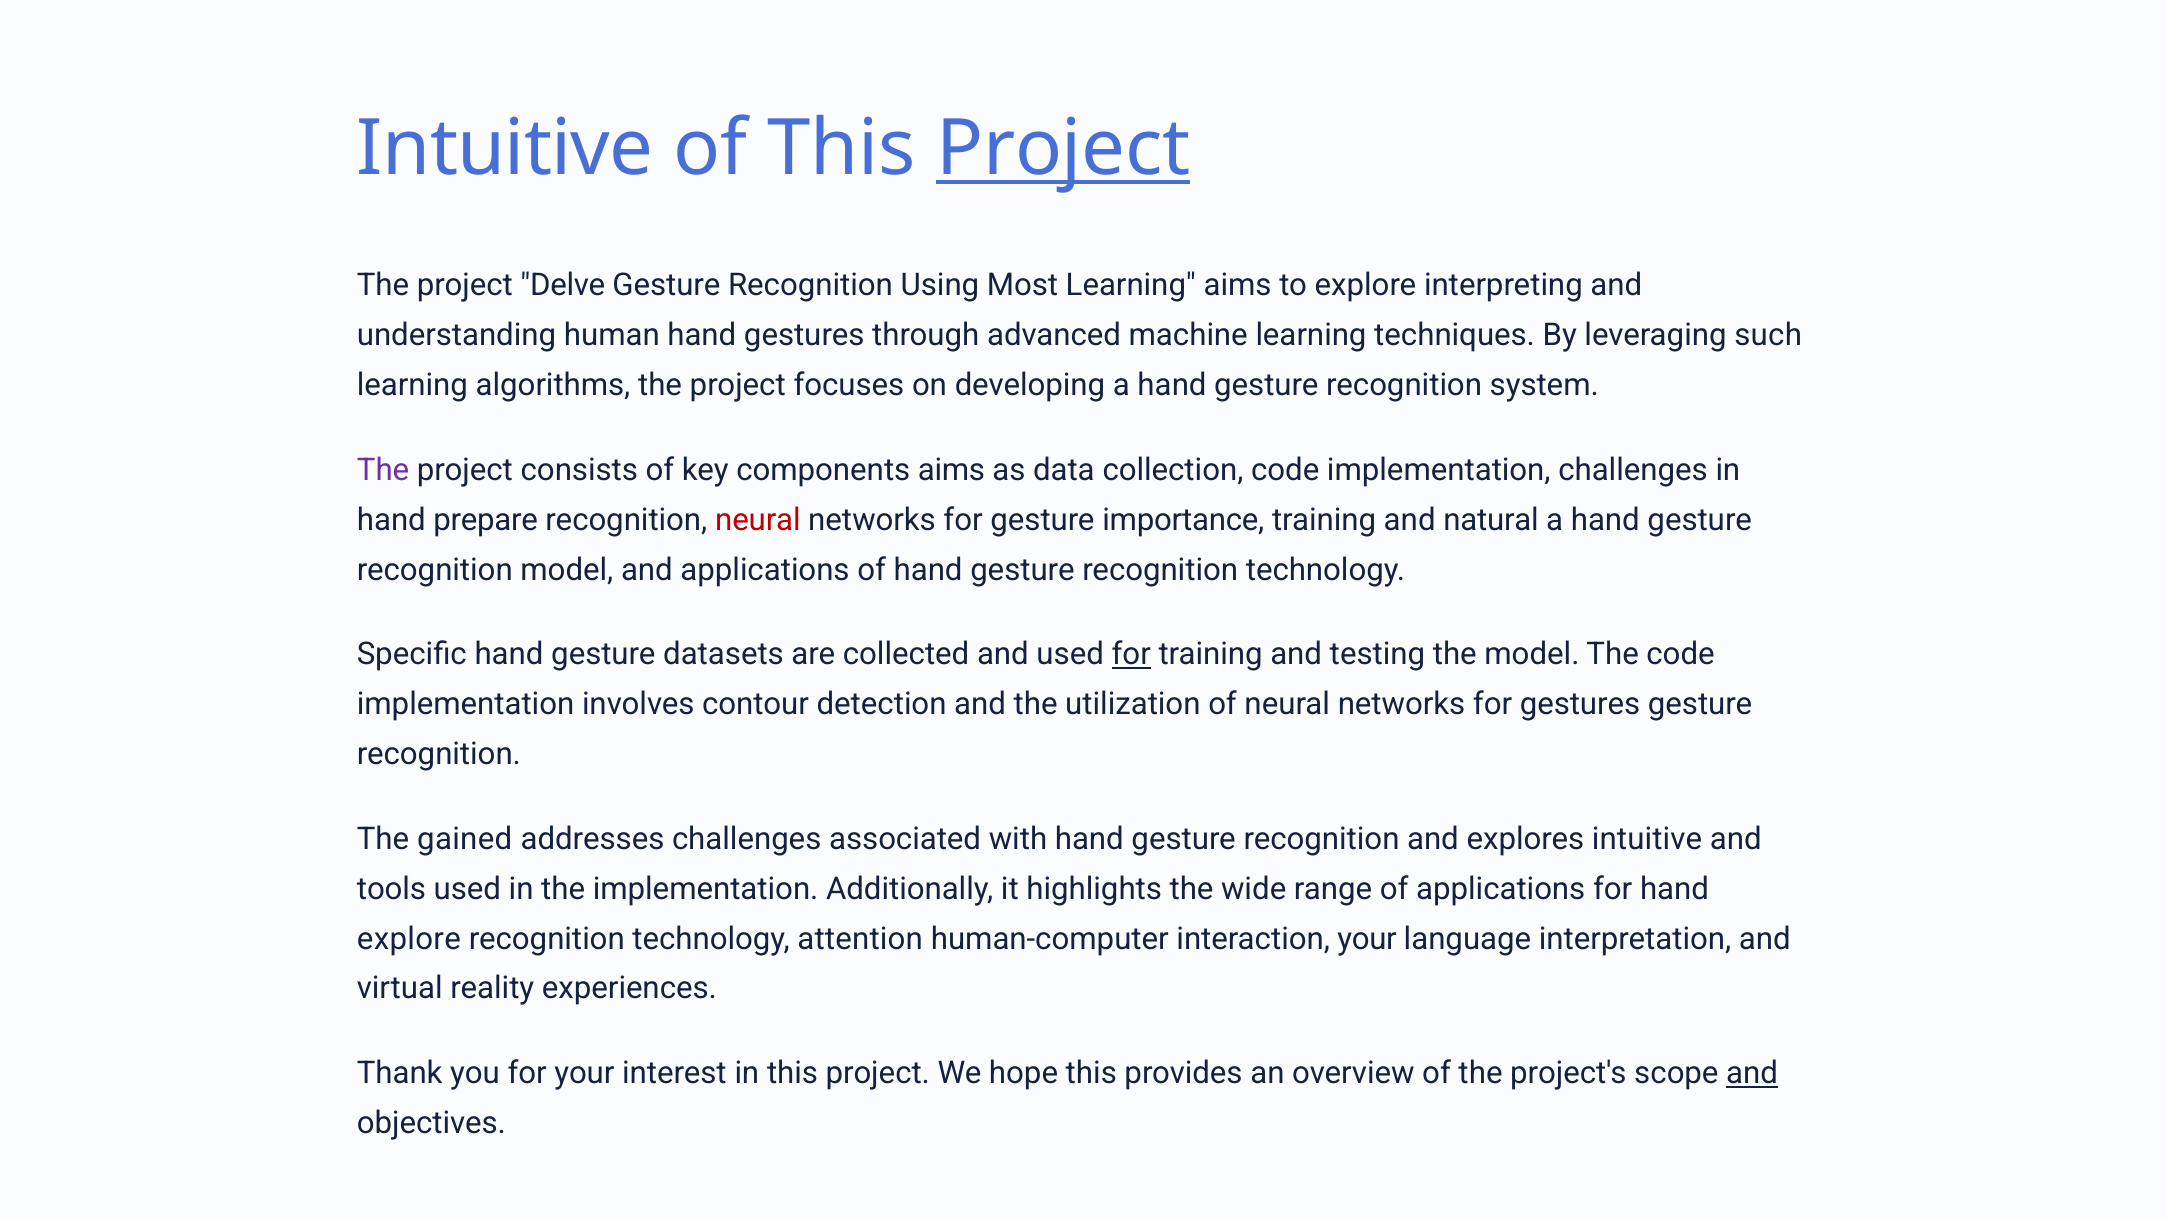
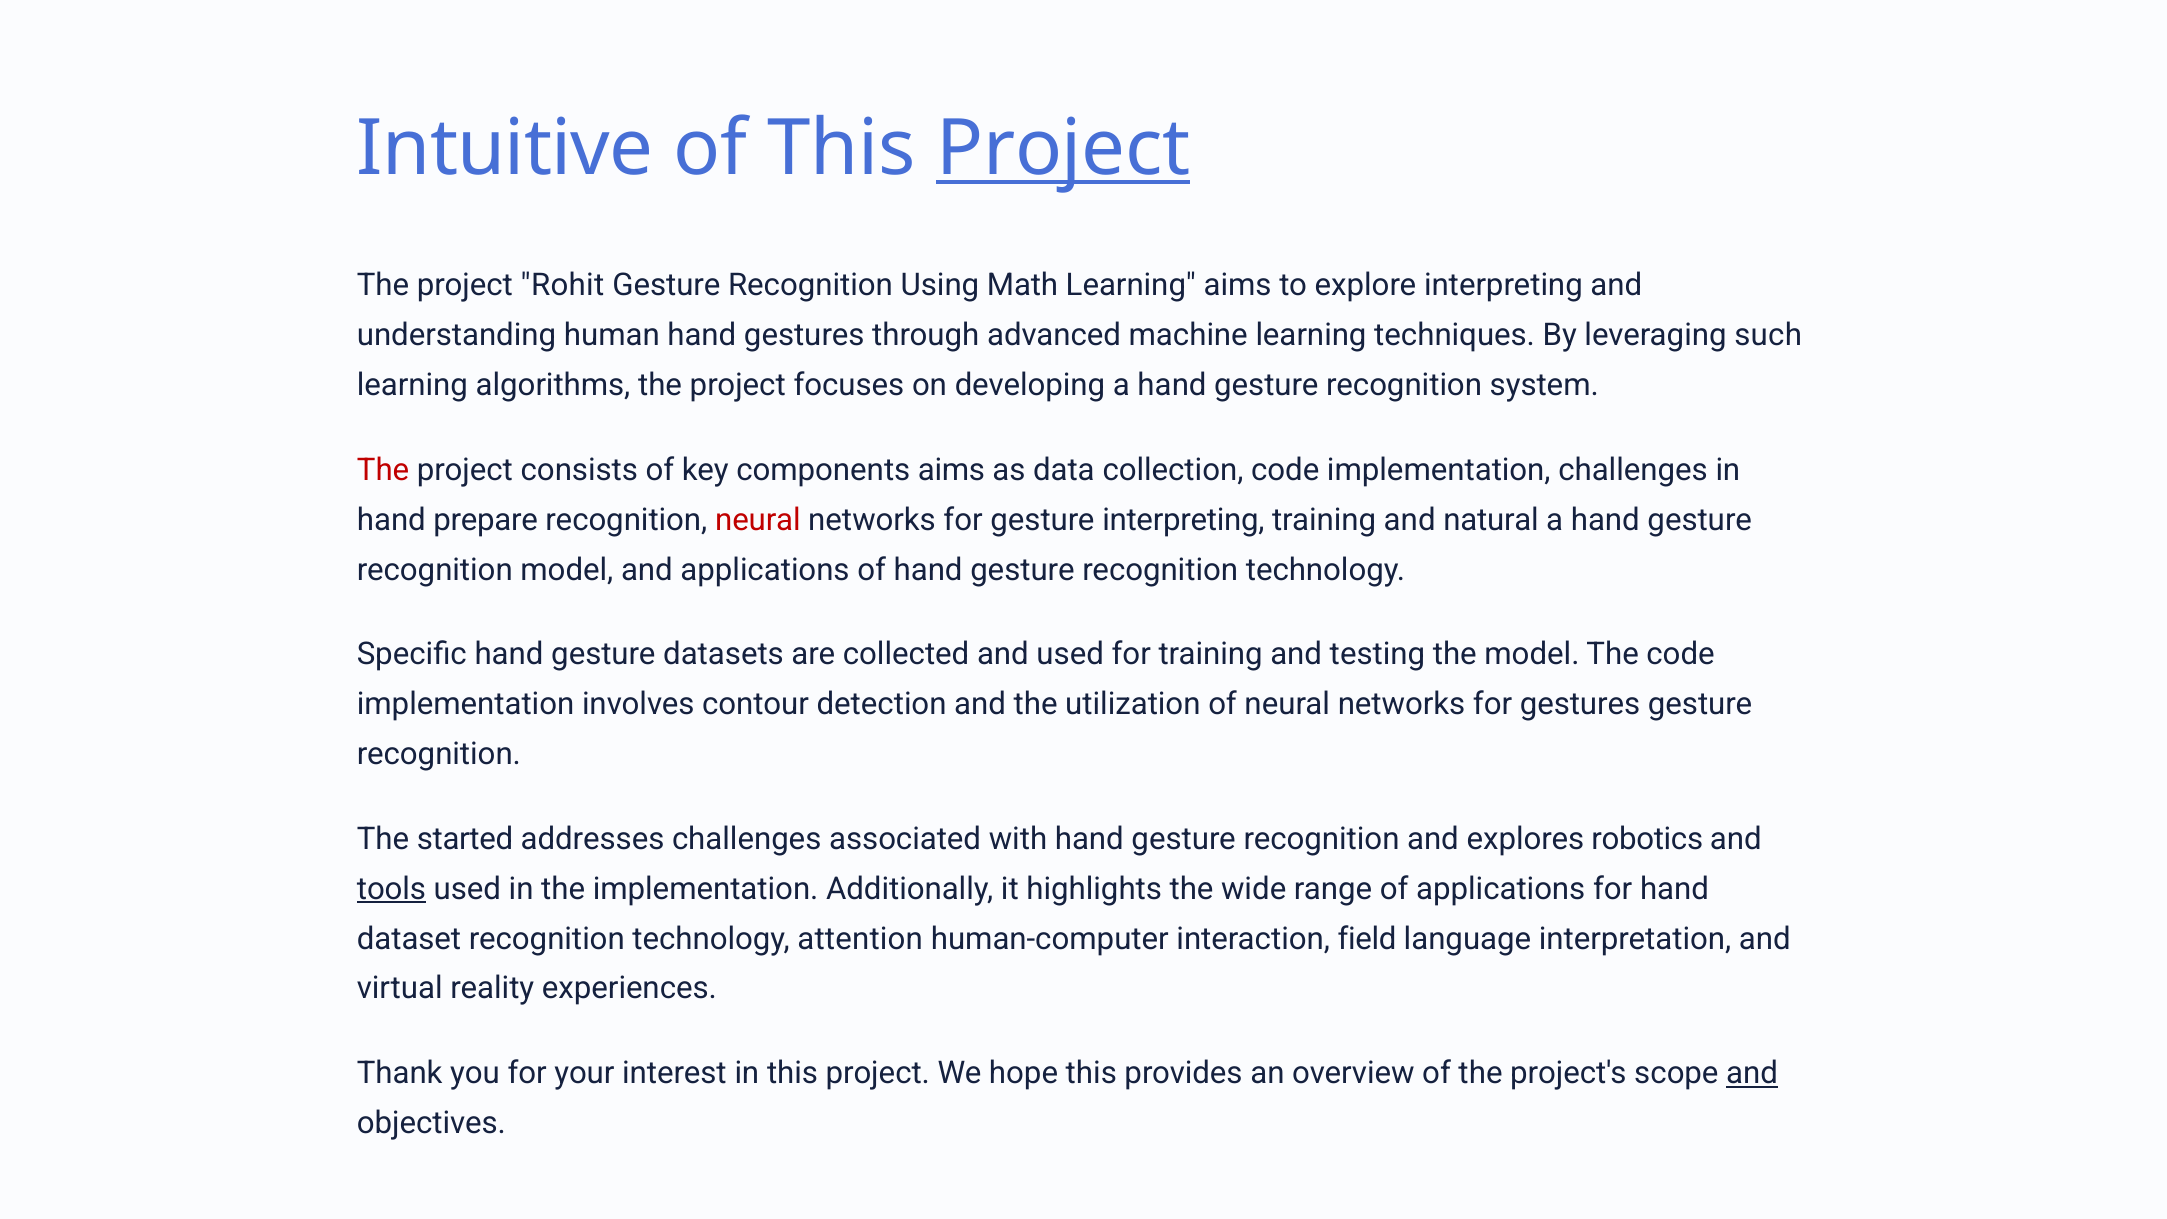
Delve: Delve -> Rohit (563, 286)
Most: Most -> Math (1023, 286)
The colour: purple -> red (383, 470)
gesture importance: importance -> interpreting (1183, 520)
for underline: present -> none (1131, 655)
gained: gained -> started (465, 839)
explores intuitive: intuitive -> robotics (1647, 839)
tools underline: none -> present (391, 889)
explore: explore -> dataset (409, 939)
interaction your: your -> field (1367, 939)
